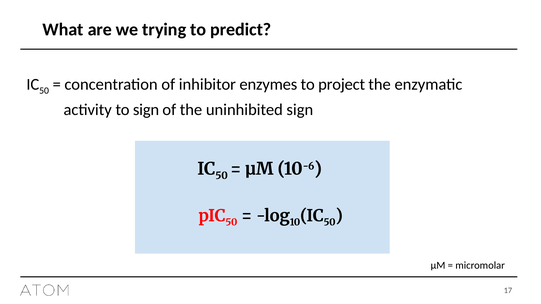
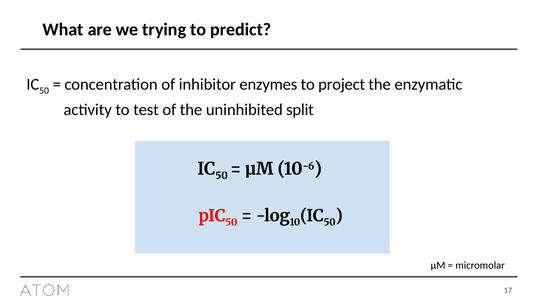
to sign: sign -> test (146, 110)
uninhibited sign: sign -> split (300, 110)
